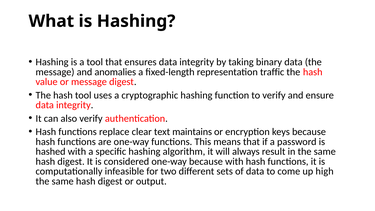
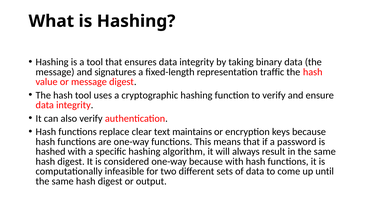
anomalies: anomalies -> signatures (115, 72)
high: high -> until (325, 171)
